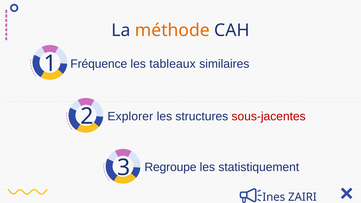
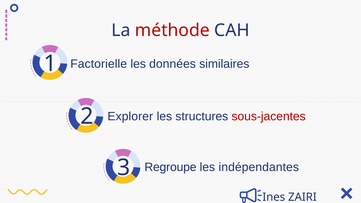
méthode colour: orange -> red (172, 30)
Fréquence: Fréquence -> Factorielle (99, 64)
tableaux: tableaux -> données (173, 64)
statistiquement: statistiquement -> indépendantes (259, 167)
